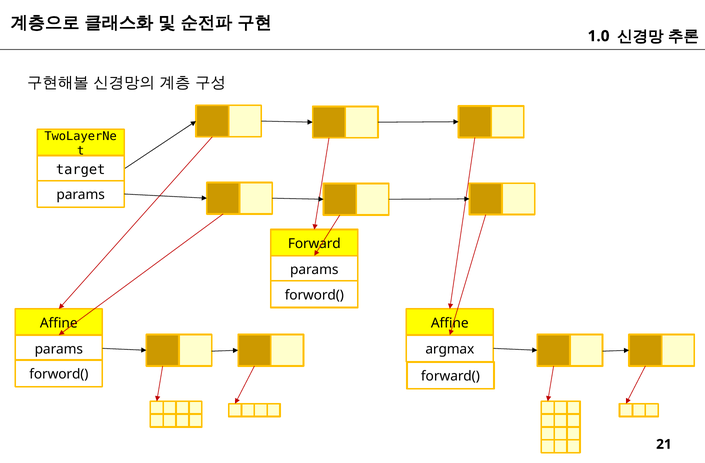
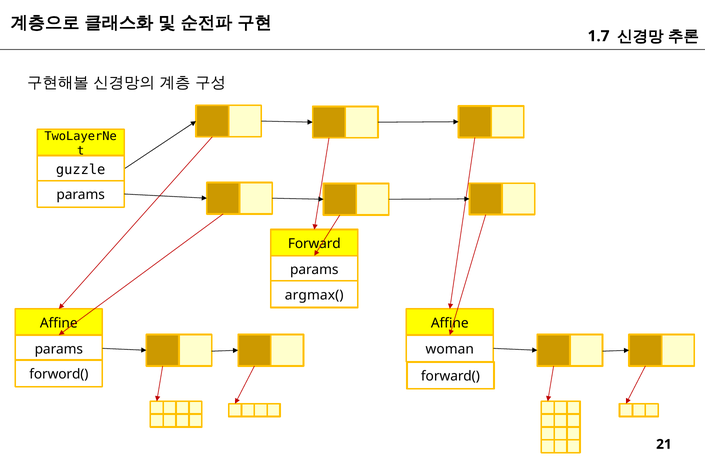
1.0: 1.0 -> 1.7 (599, 36)
target: target -> guzzle (81, 170)
forword(: forword( -> argmax( (314, 295)
argmax: argmax -> woman (450, 349)
